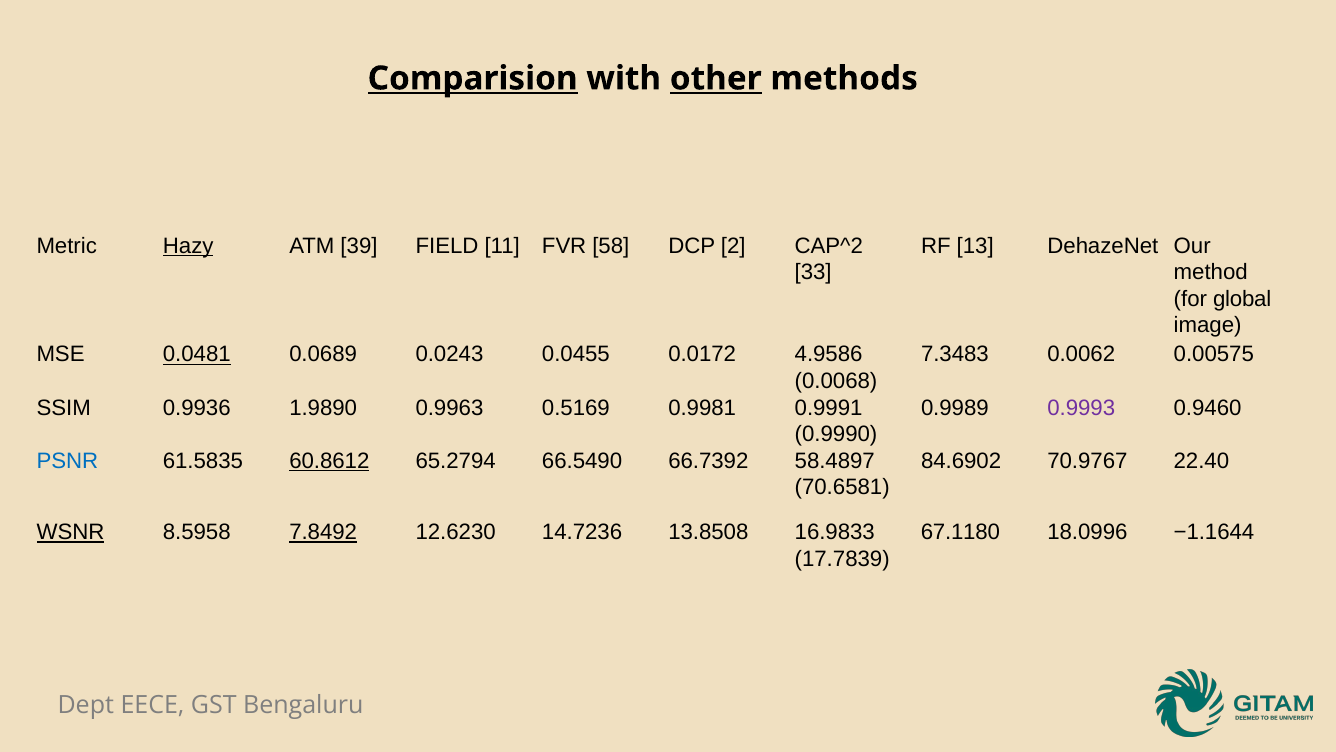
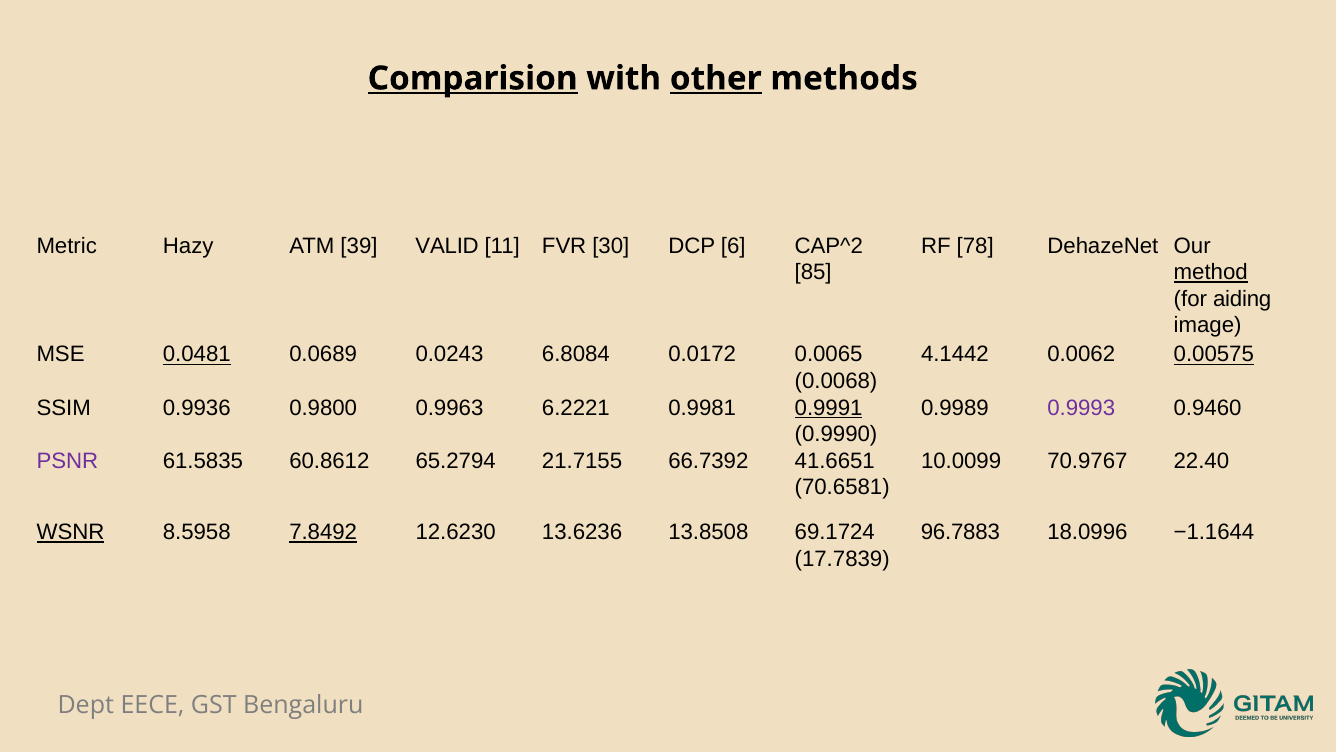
Hazy underline: present -> none (188, 246)
FIELD: FIELD -> VALID (447, 246)
58: 58 -> 30 (611, 246)
2: 2 -> 6 (733, 246)
13: 13 -> 78 (975, 246)
33: 33 -> 85 (813, 272)
method underline: none -> present (1211, 272)
global: global -> aiding (1242, 299)
0.0455: 0.0455 -> 6.8084 (576, 354)
4.9586: 4.9586 -> 0.0065 (829, 354)
7.3483: 7.3483 -> 4.1442 (955, 354)
0.00575 underline: none -> present (1214, 354)
1.9890: 1.9890 -> 0.9800 (323, 408)
0.5169: 0.5169 -> 6.2221 (576, 408)
0.9991 underline: none -> present (829, 408)
PSNR colour: blue -> purple (67, 461)
60.8612 underline: present -> none (329, 461)
66.5490: 66.5490 -> 21.7155 (582, 461)
58.4897: 58.4897 -> 41.6651 (835, 461)
84.6902: 84.6902 -> 10.0099 (961, 461)
14.7236: 14.7236 -> 13.6236 (582, 532)
16.9833: 16.9833 -> 69.1724 (835, 532)
67.1180: 67.1180 -> 96.7883 (960, 532)
